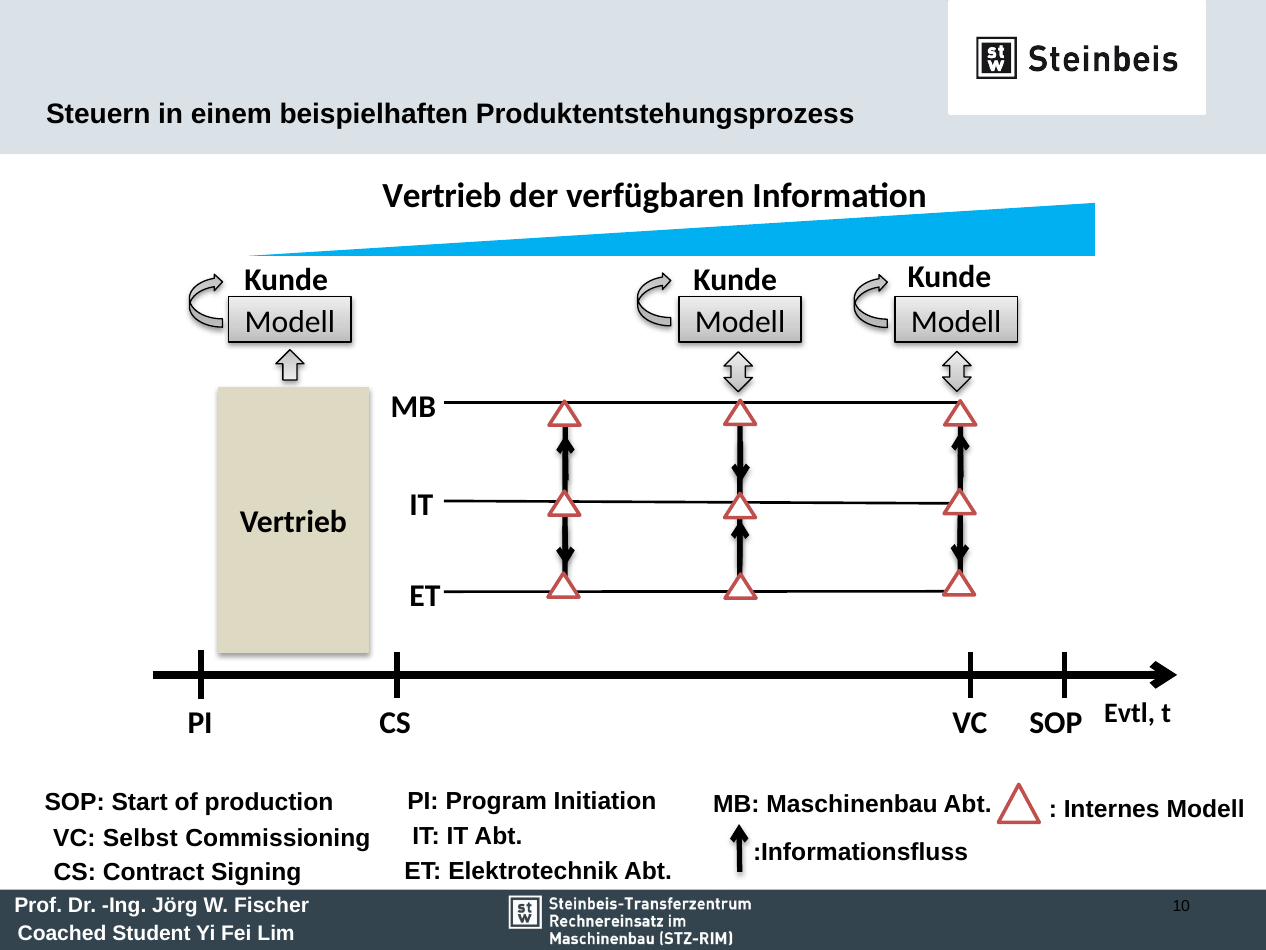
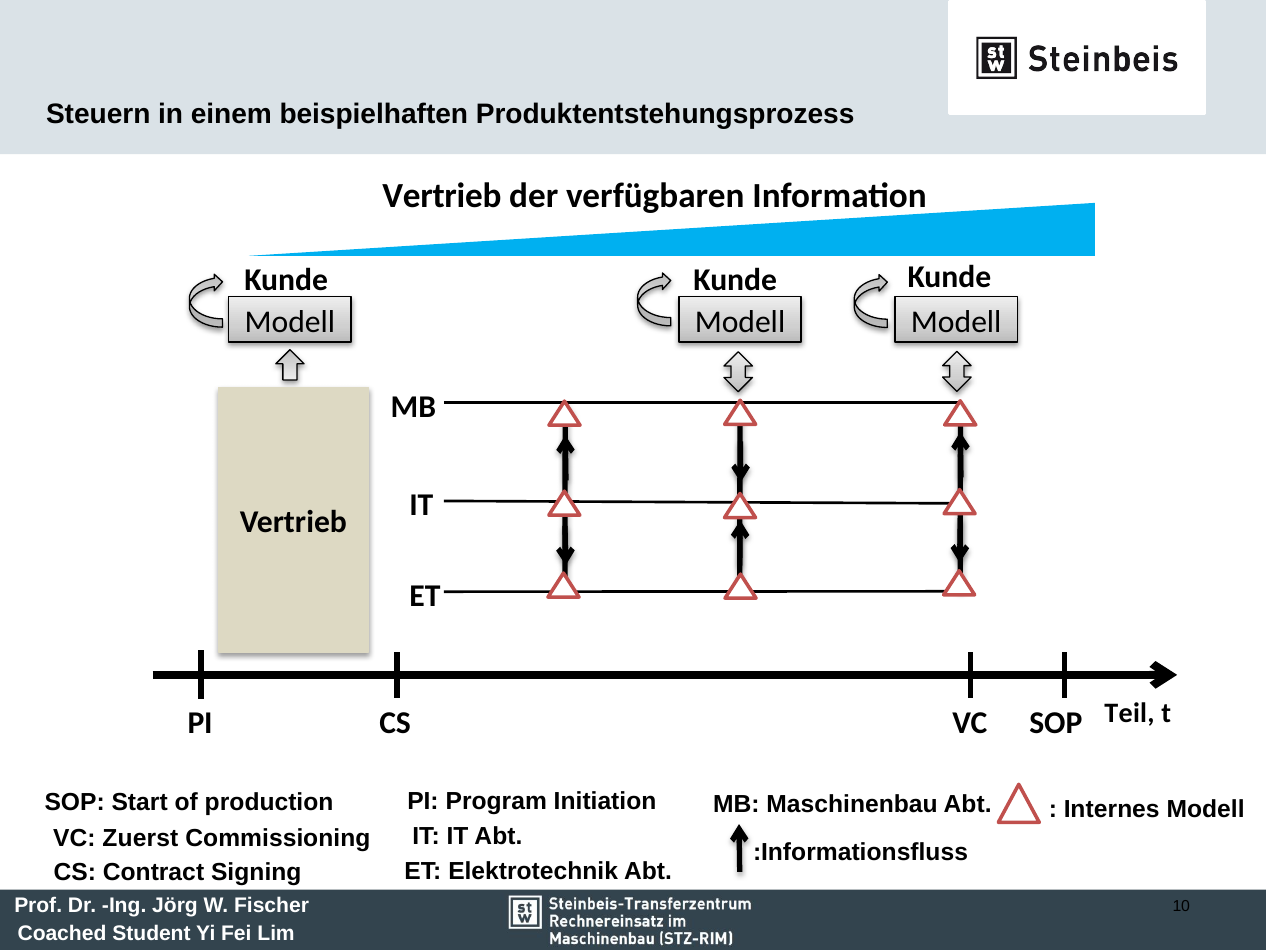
Evtl: Evtl -> Teil (1129, 713)
Selbst: Selbst -> Zuerst (140, 838)
